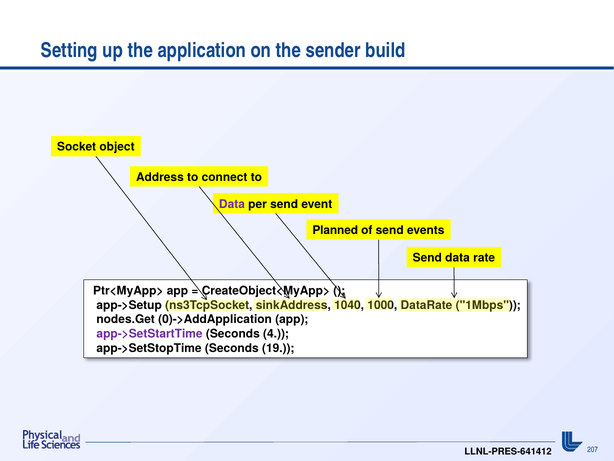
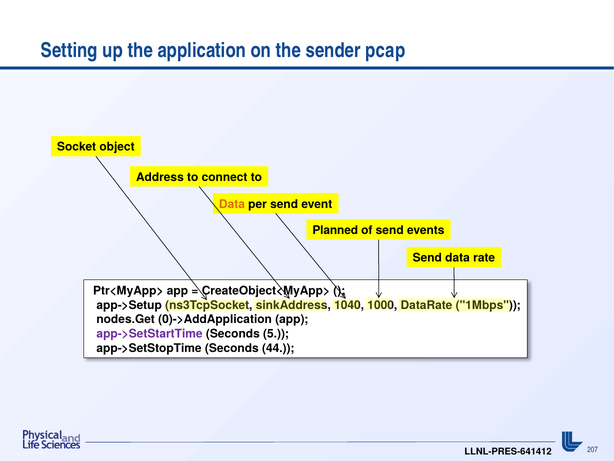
build: build -> pcap (385, 51)
Data colour: purple -> orange (232, 204)
4: 4 -> 5 (276, 333)
19: 19 -> 44 (278, 348)
